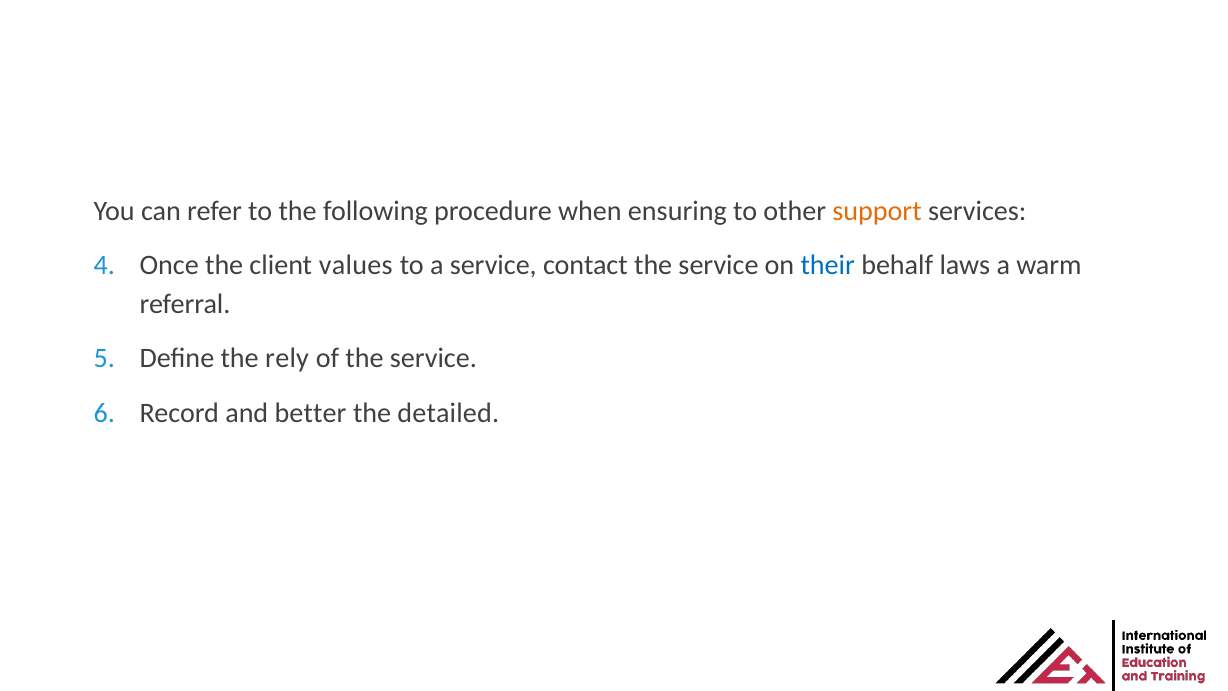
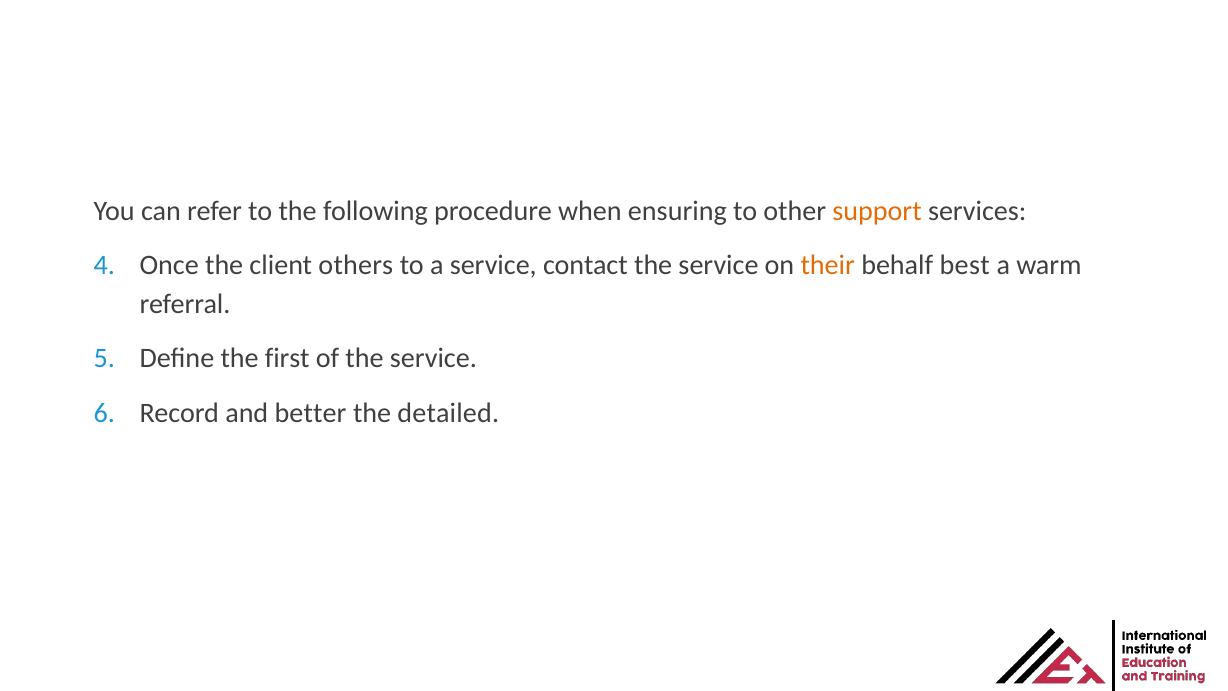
values: values -> others (356, 265)
their colour: blue -> orange (828, 265)
laws: laws -> best (965, 265)
rely: rely -> first (287, 358)
